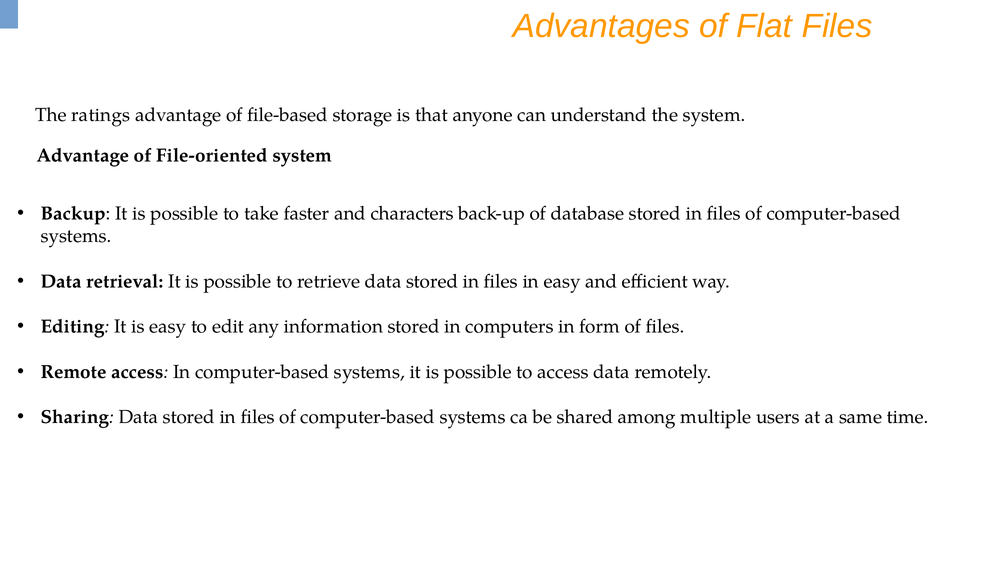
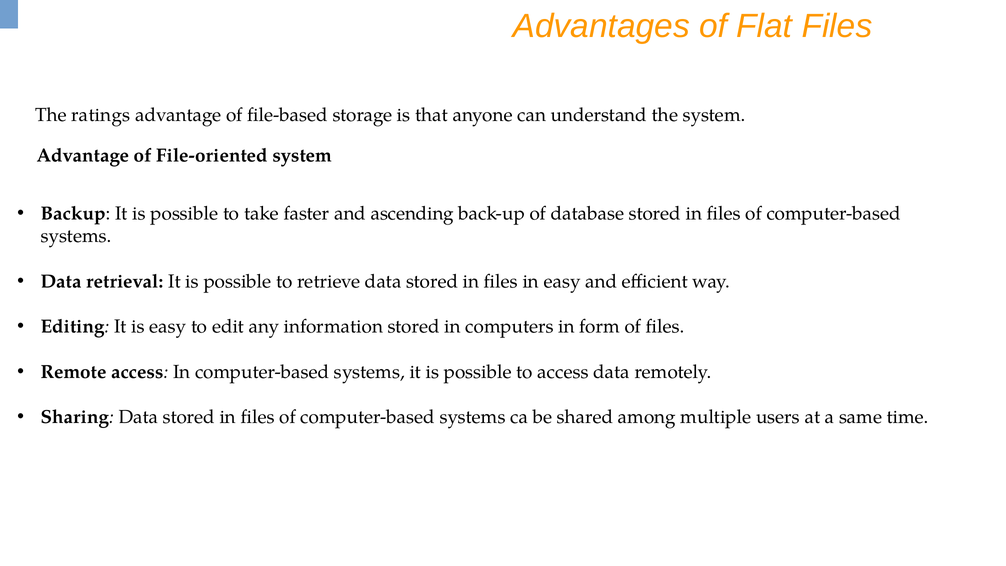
characters: characters -> ascending (412, 213)
